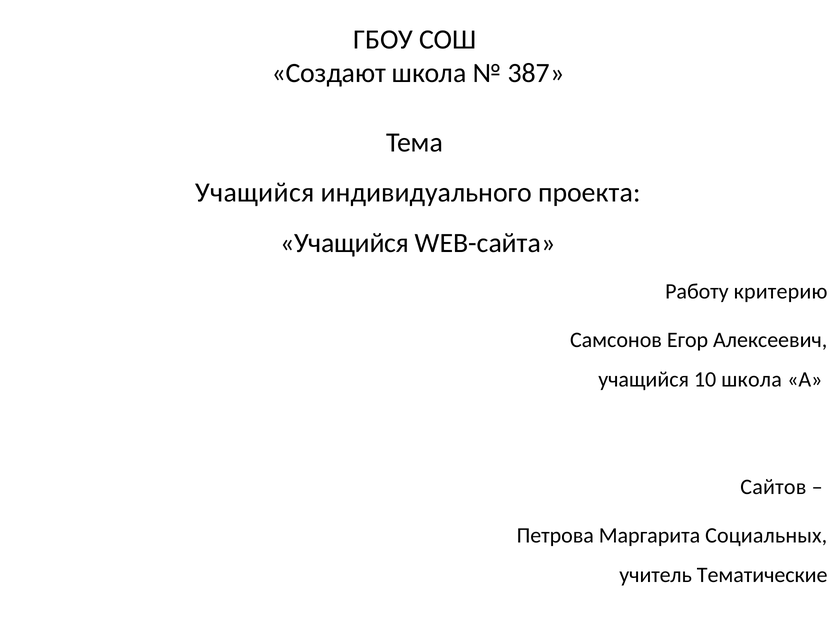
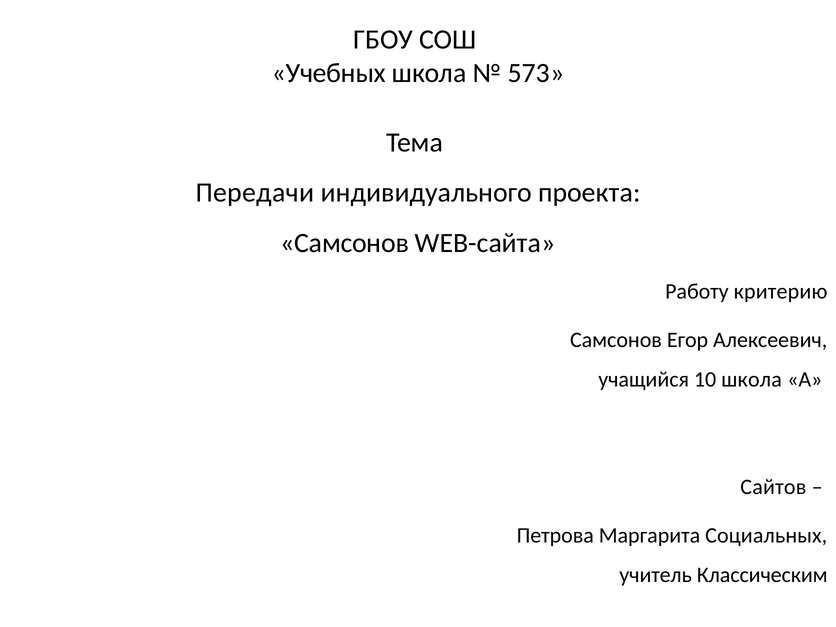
Создают: Создают -> Учебных (329, 73)
387: 387 -> 573 (536, 73)
Учащийся: Учащийся -> Передачи (255, 193)
Учащийся: Учащийся -> Самсонов (345, 243)
Тематические: Тематические -> Классическим (762, 575)
